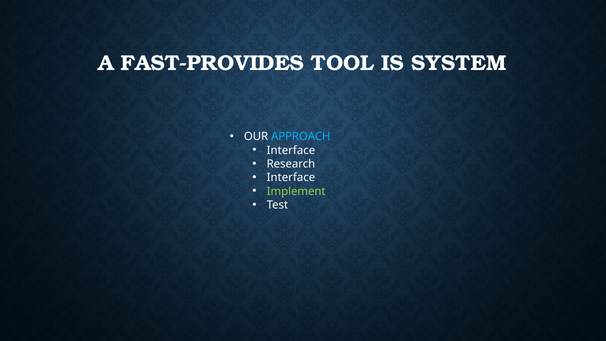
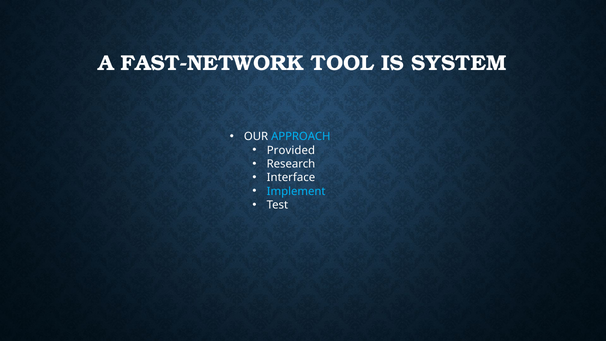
FAST-PROVIDES: FAST-PROVIDES -> FAST-NETWORK (212, 63)
Interface: Interface -> Provided (291, 150)
Implement colour: light green -> light blue (296, 191)
